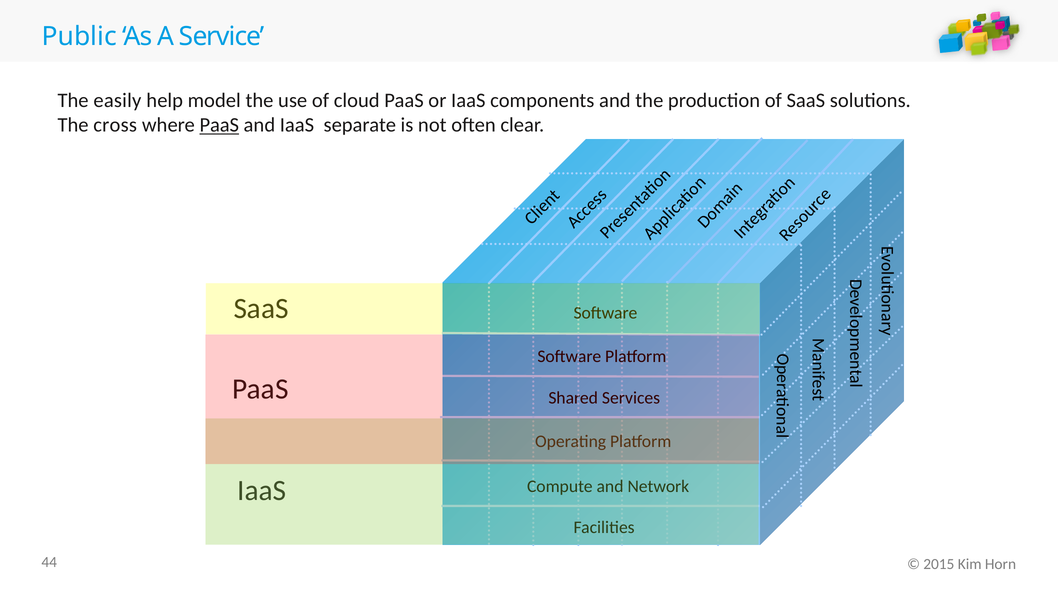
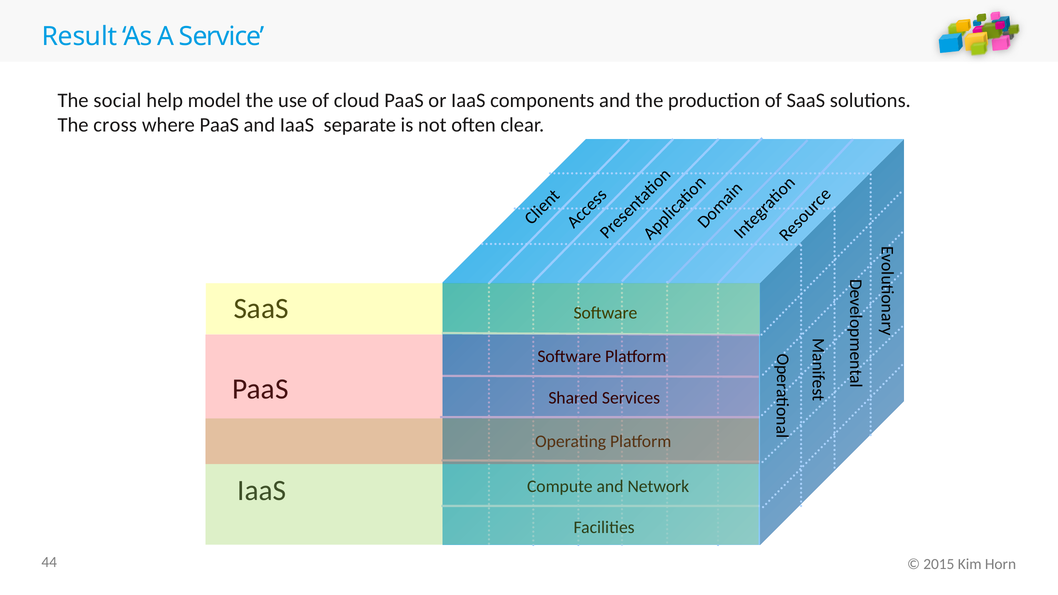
Public: Public -> Result (79, 36)
easily: easily -> social (117, 100)
PaaS underline: present -> none (219, 125)
